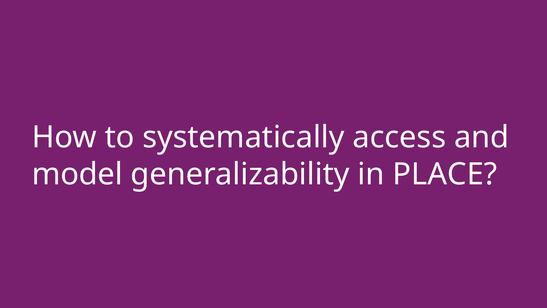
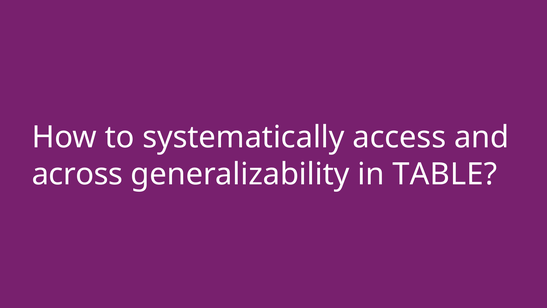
model: model -> across (77, 174)
PLACE: PLACE -> TABLE (445, 174)
